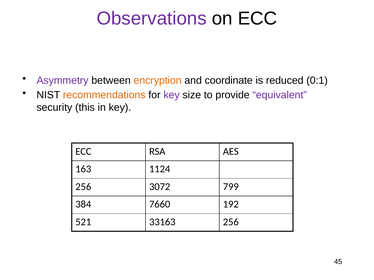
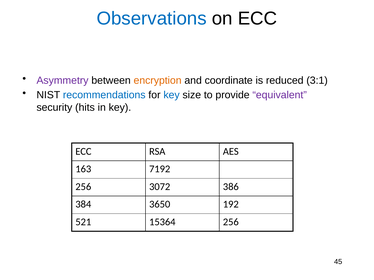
Observations colour: purple -> blue (152, 18)
0:1: 0:1 -> 3:1 (317, 81)
recommendations colour: orange -> blue (104, 95)
key colour: purple -> blue (172, 95)
this: this -> hits (85, 108)
1124: 1124 -> 7192 (160, 169)
799: 799 -> 386 (231, 187)
7660: 7660 -> 3650 (160, 205)
33163: 33163 -> 15364 (162, 222)
